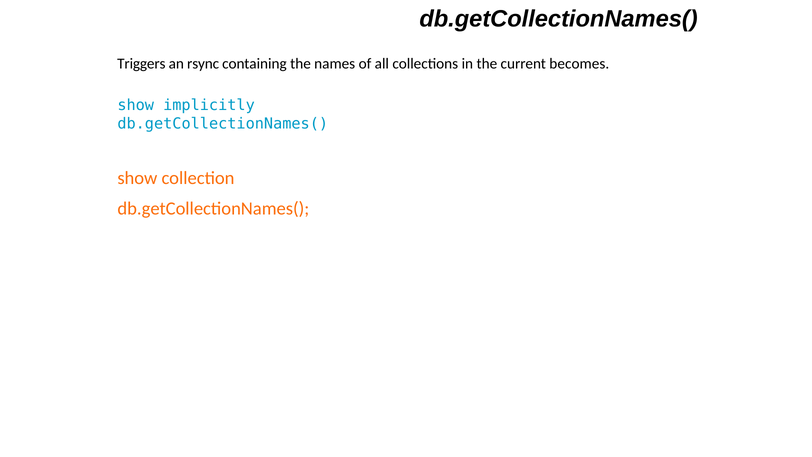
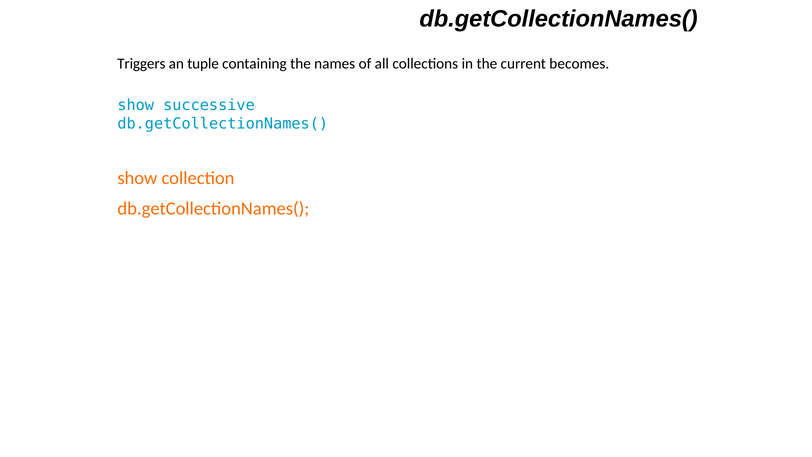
rsync: rsync -> tuple (203, 64)
implicitly: implicitly -> successive (209, 105)
